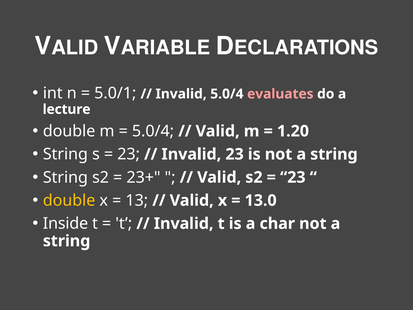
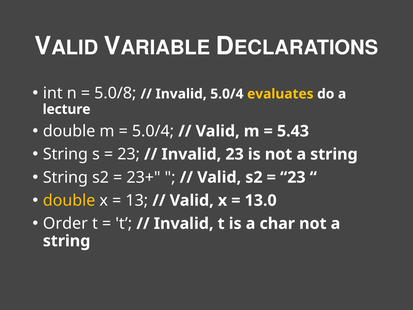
5.0/1: 5.0/1 -> 5.0/8 (115, 93)
evaluates colour: pink -> yellow (280, 94)
1.20: 1.20 -> 5.43 (293, 131)
Inside: Inside -> Order (65, 223)
